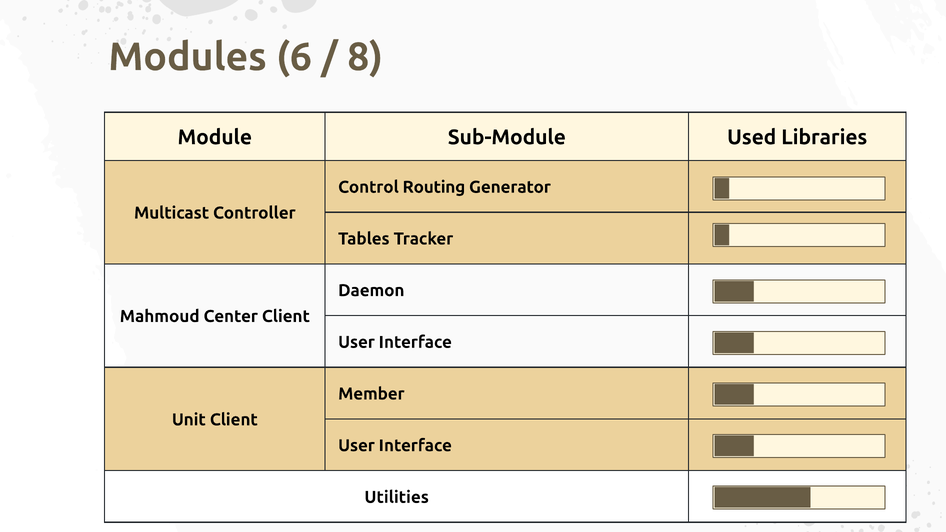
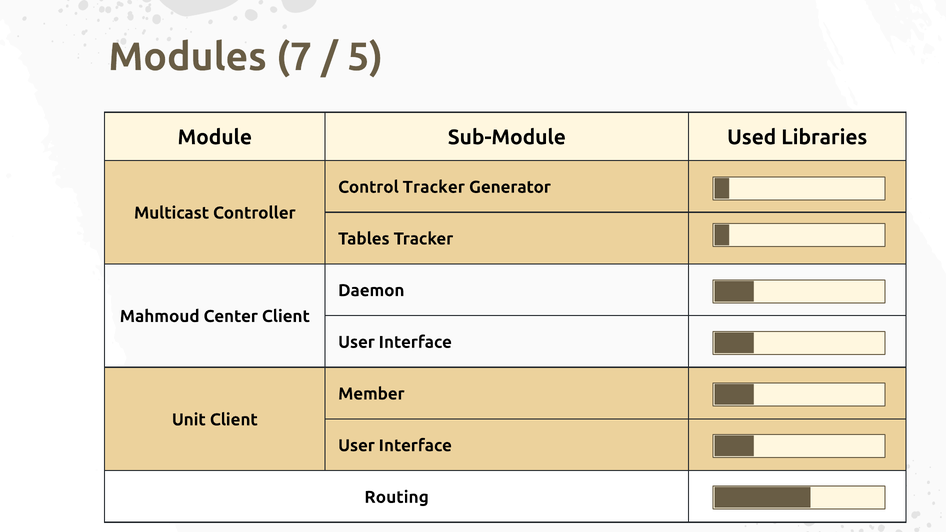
6: 6 -> 7 (294, 57)
8: 8 -> 5 (365, 57)
Control Routing: Routing -> Tracker (434, 187)
Utilities: Utilities -> Routing (397, 497)
